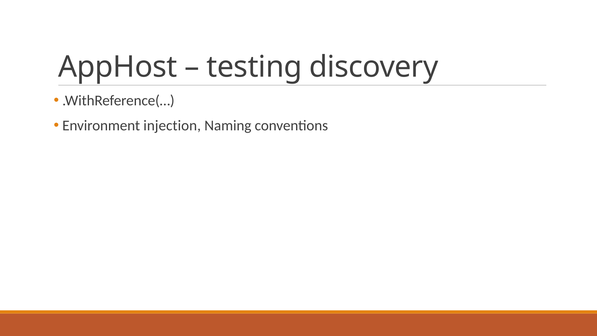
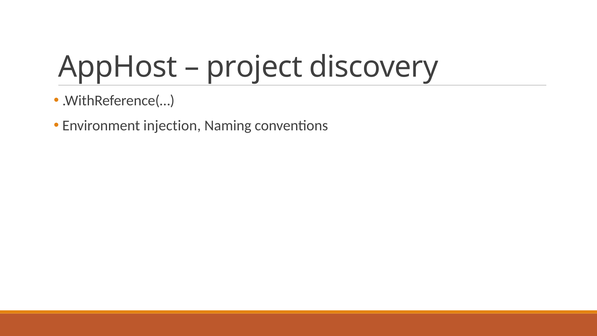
testing: testing -> project (254, 67)
